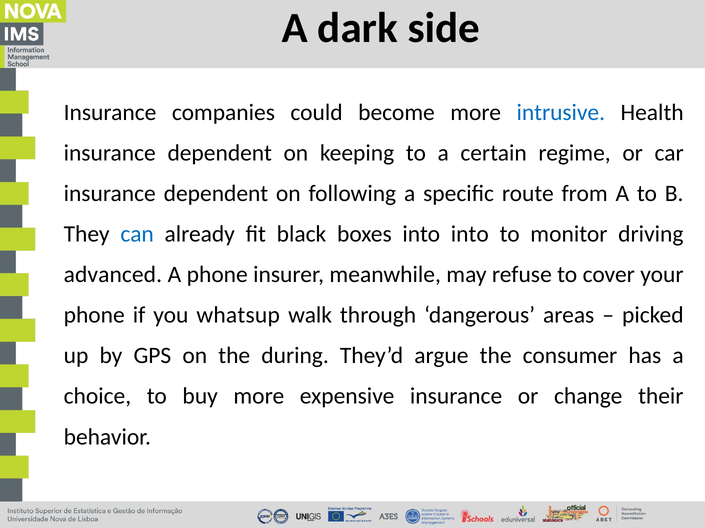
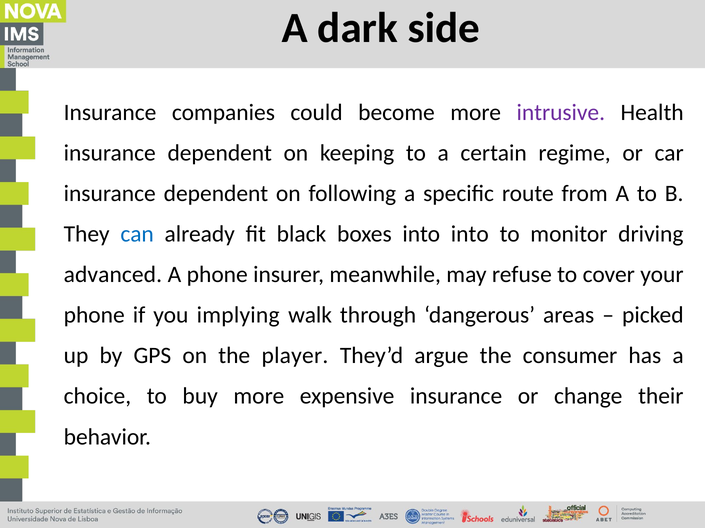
intrusive colour: blue -> purple (561, 113)
whatsup: whatsup -> implying (238, 316)
during: during -> player (295, 356)
